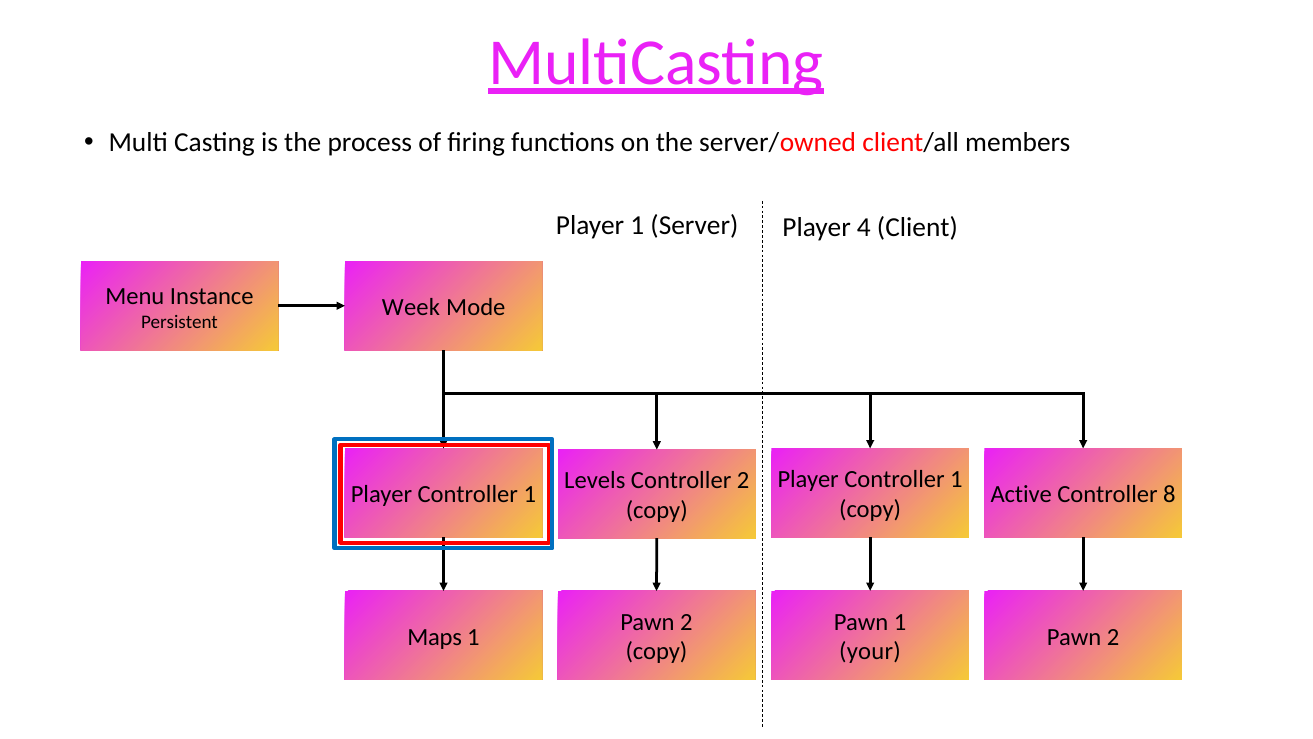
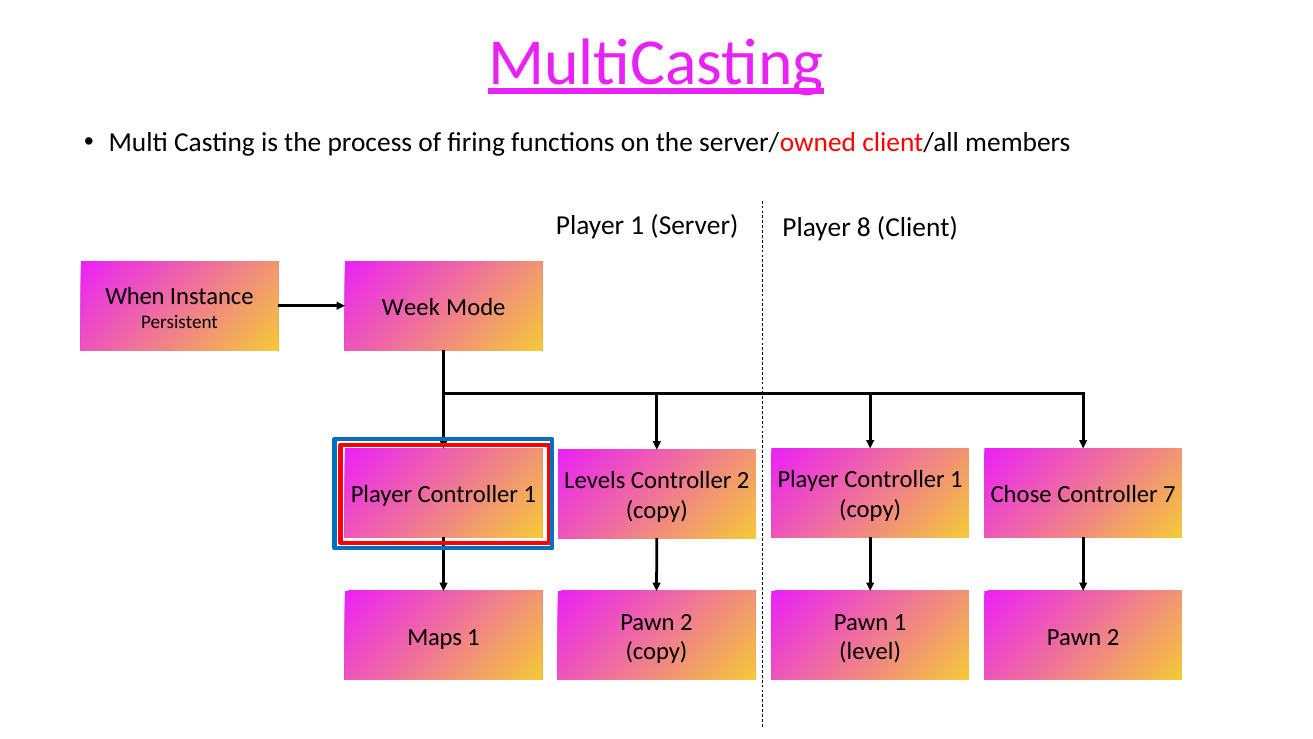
4: 4 -> 8 (864, 227)
Menu: Menu -> When (135, 296)
Active: Active -> Chose (1021, 494)
8: 8 -> 7 (1169, 494)
your: your -> level (870, 651)
